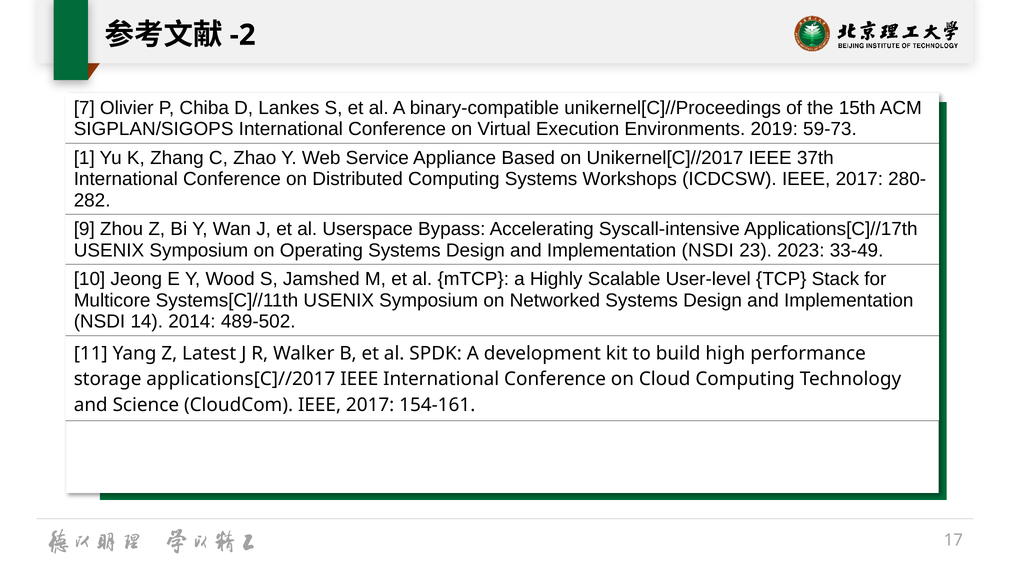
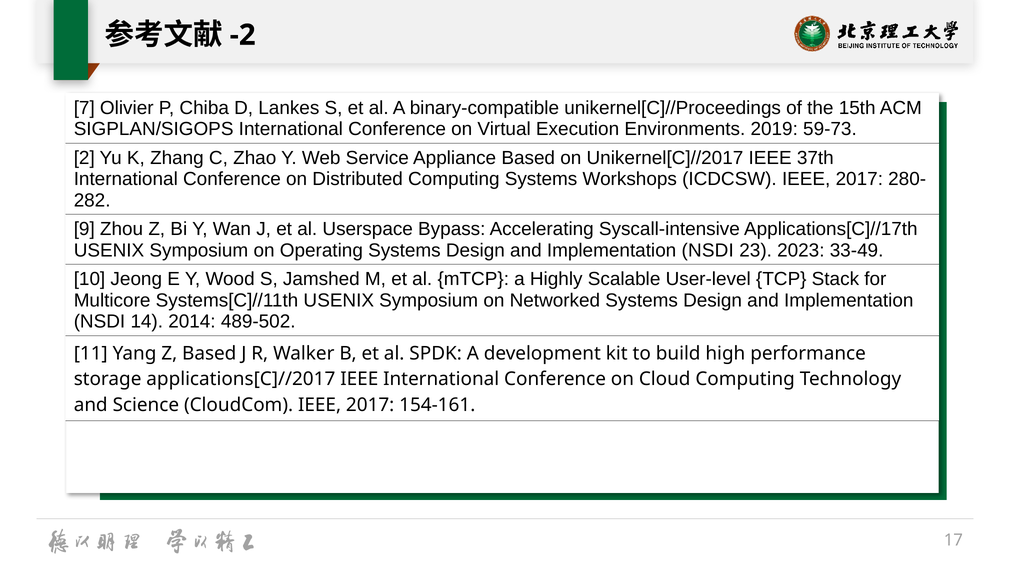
1: 1 -> 2 (84, 158)
Z Latest: Latest -> Based (209, 353)
